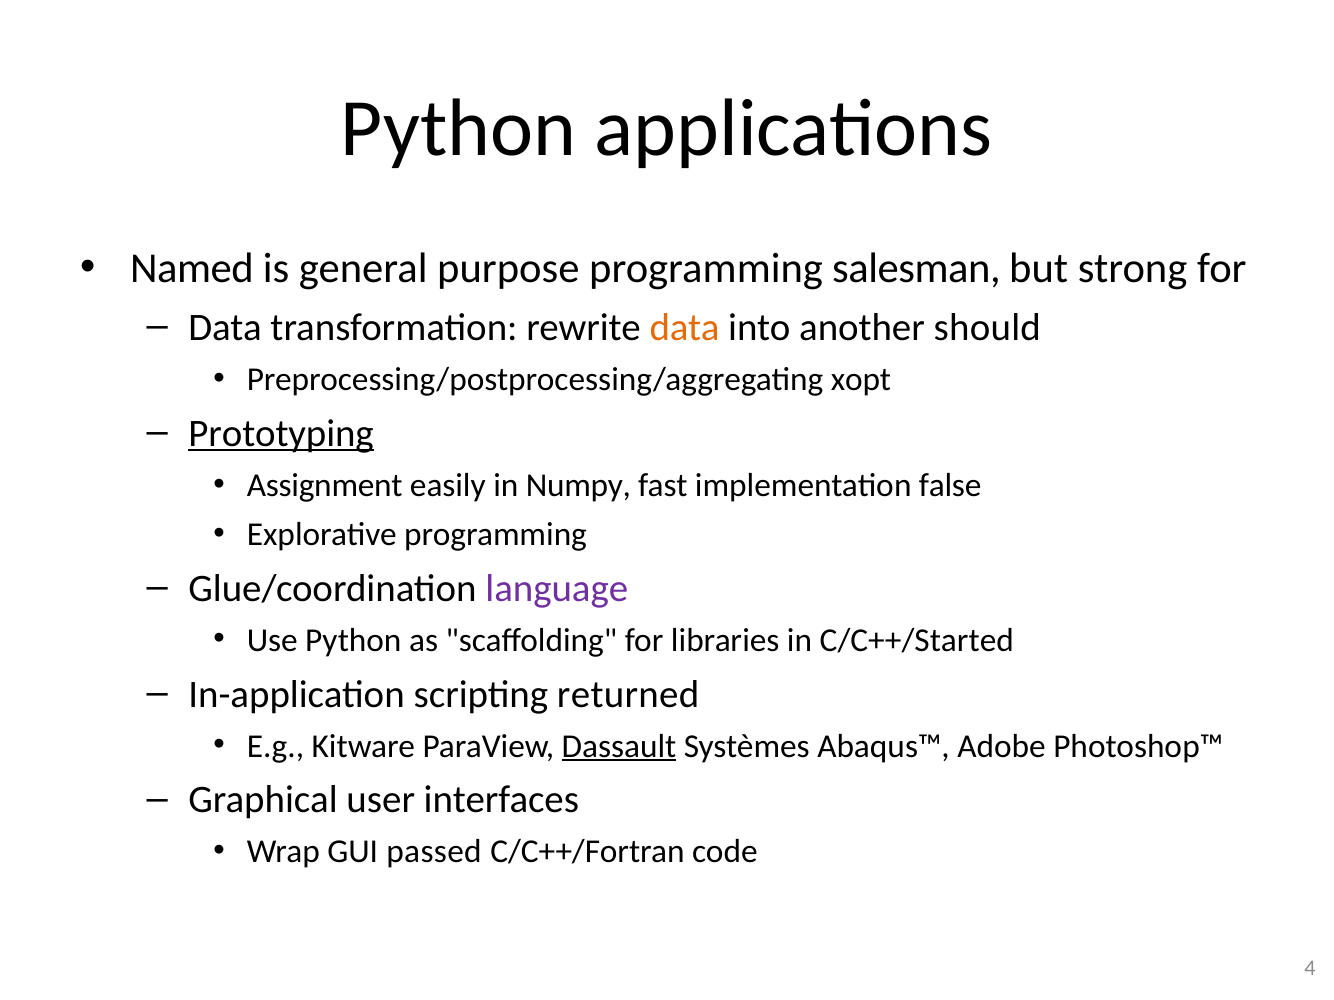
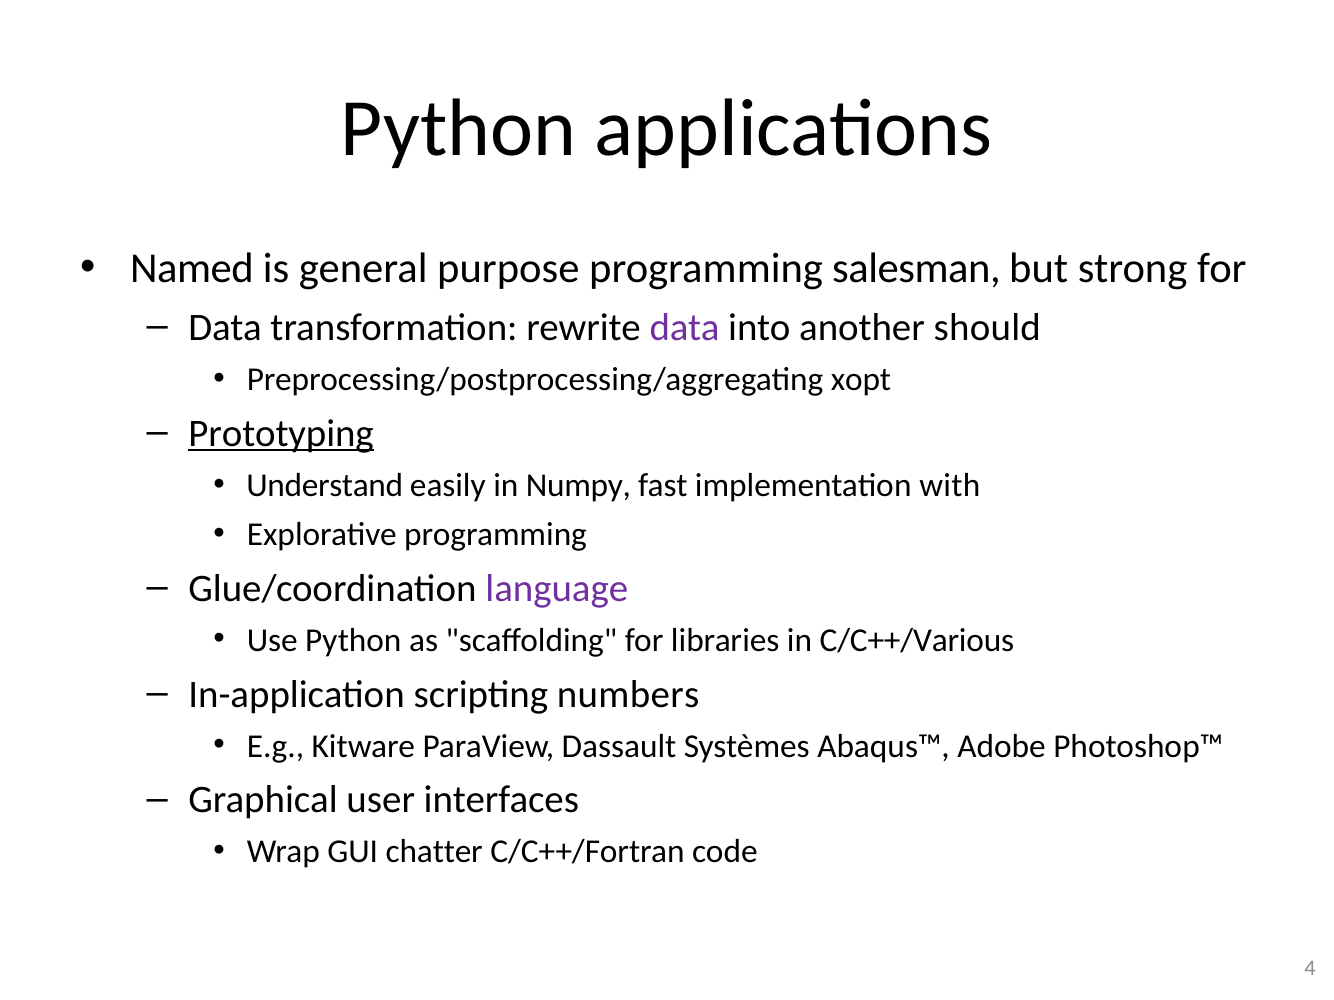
data colour: orange -> purple (685, 328)
Assignment: Assignment -> Understand (325, 486)
false: false -> with (950, 486)
C/C++/Started: C/C++/Started -> C/C++/Various (917, 640)
returned: returned -> numbers (628, 695)
Dassault underline: present -> none (619, 746)
passed: passed -> chatter (434, 852)
